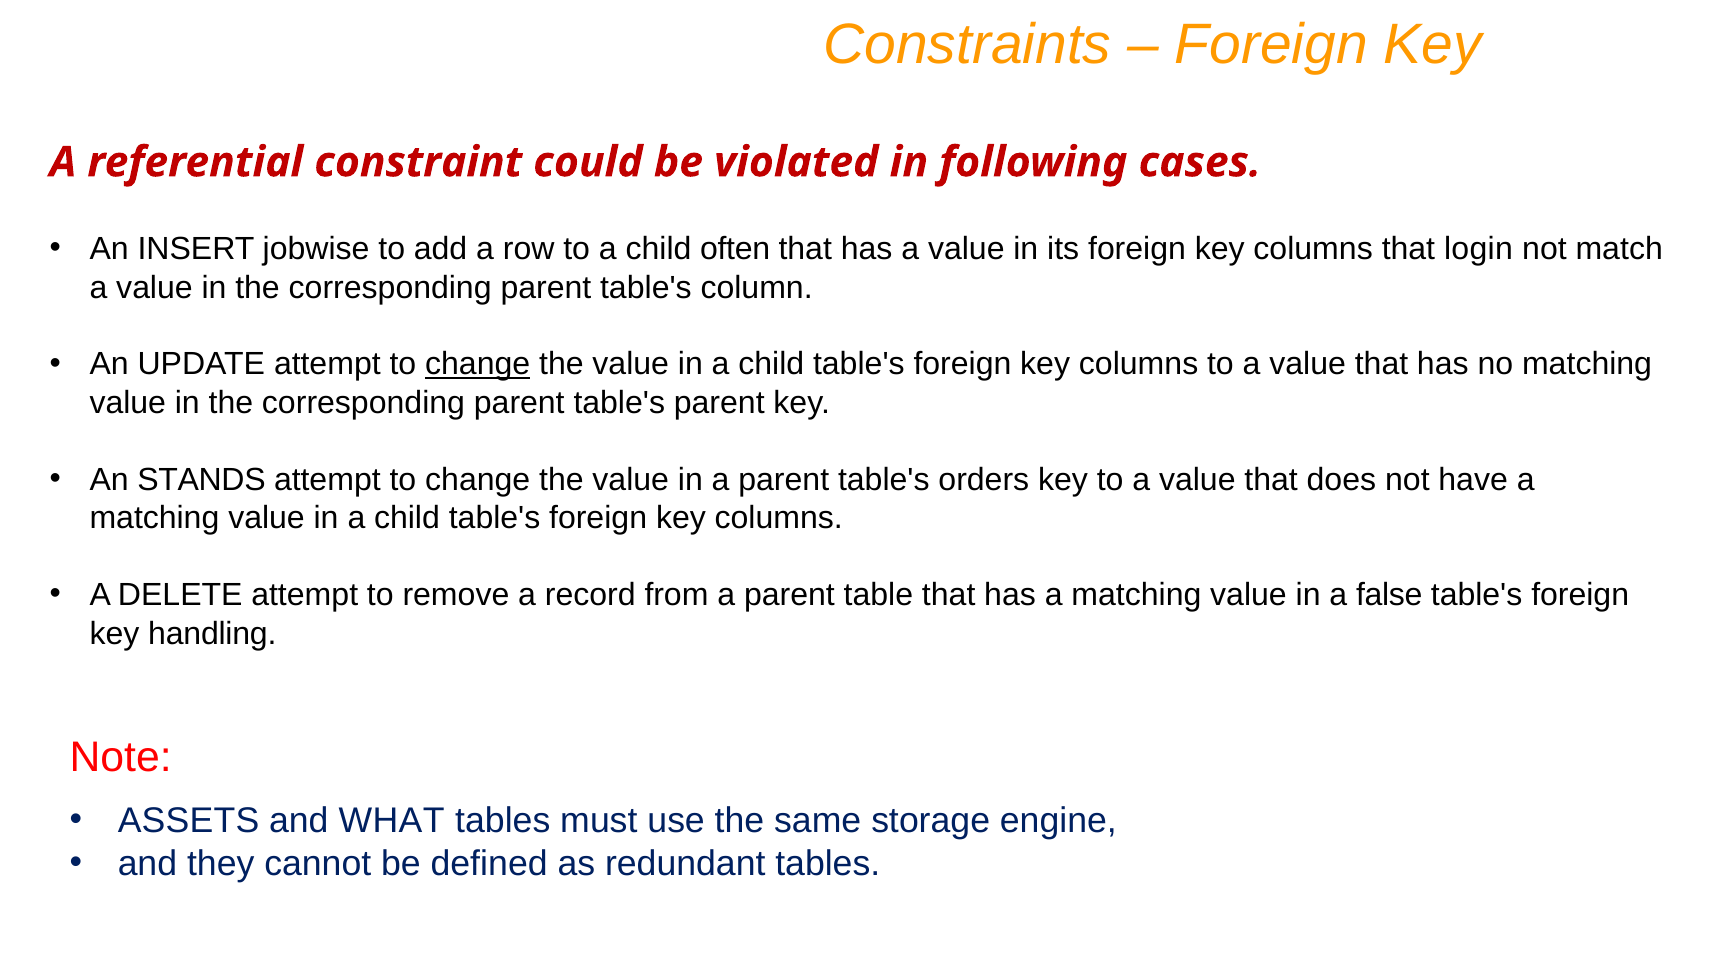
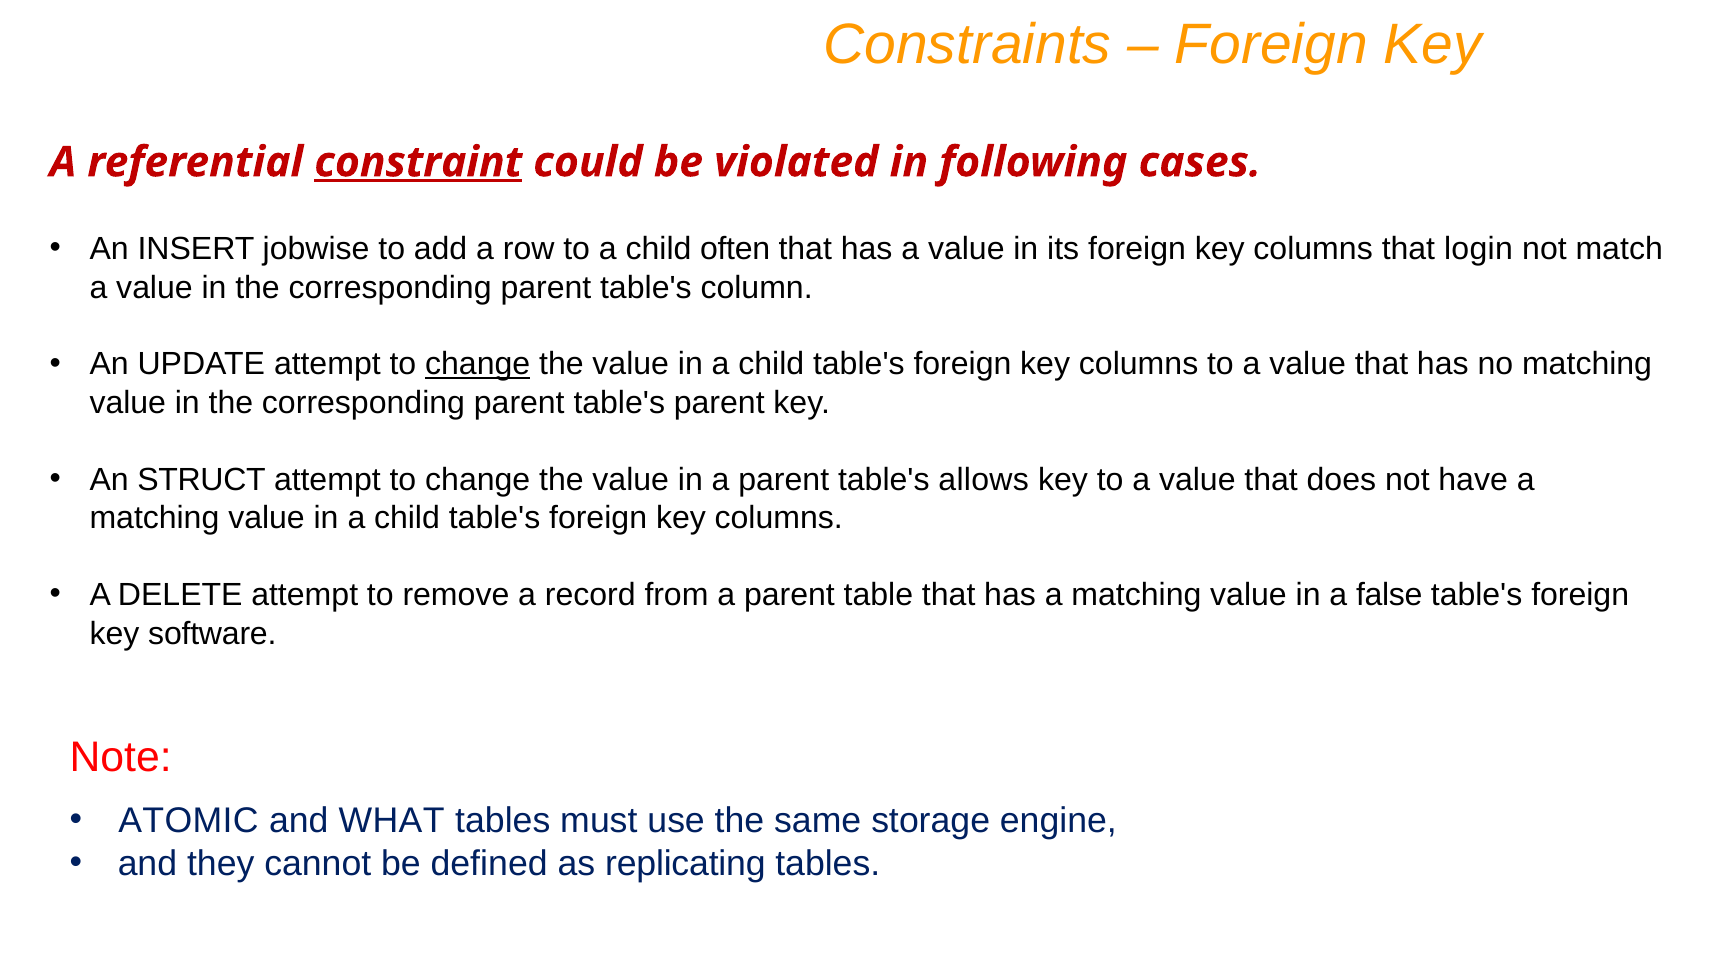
constraint underline: none -> present (418, 162)
STANDS: STANDS -> STRUCT (201, 480)
orders: orders -> allows (984, 480)
handling: handling -> software (212, 634)
ASSETS: ASSETS -> ATOMIC (188, 821)
redundant: redundant -> replicating (685, 864)
